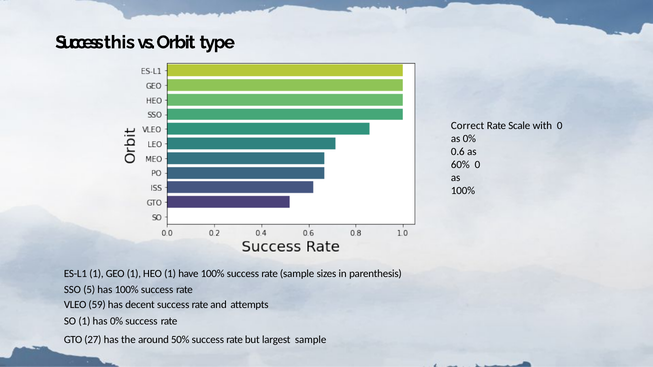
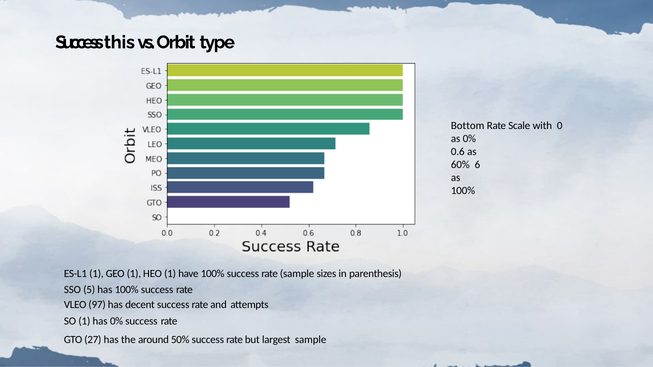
Correct: Correct -> Bottom (468, 126)
60% 0: 0 -> 6 (477, 165)
59: 59 -> 97 (97, 305)
